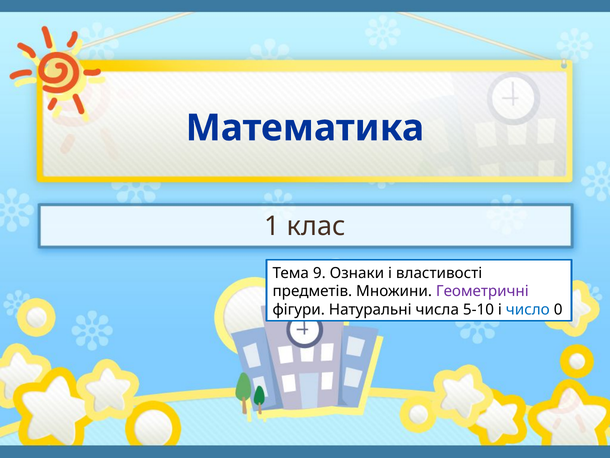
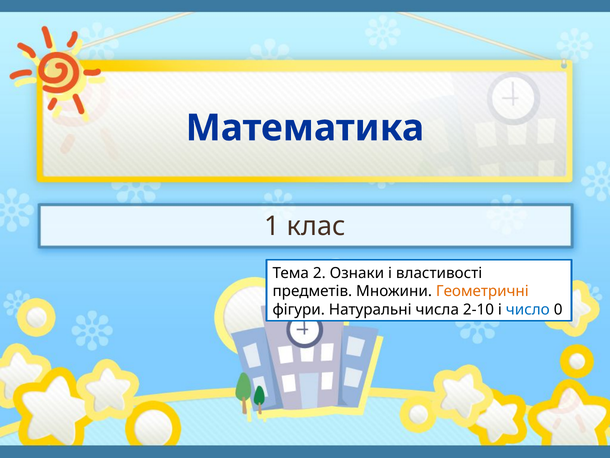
9: 9 -> 2 (319, 273)
Геометричні colour: purple -> orange (482, 291)
5-10: 5-10 -> 2-10 (478, 309)
